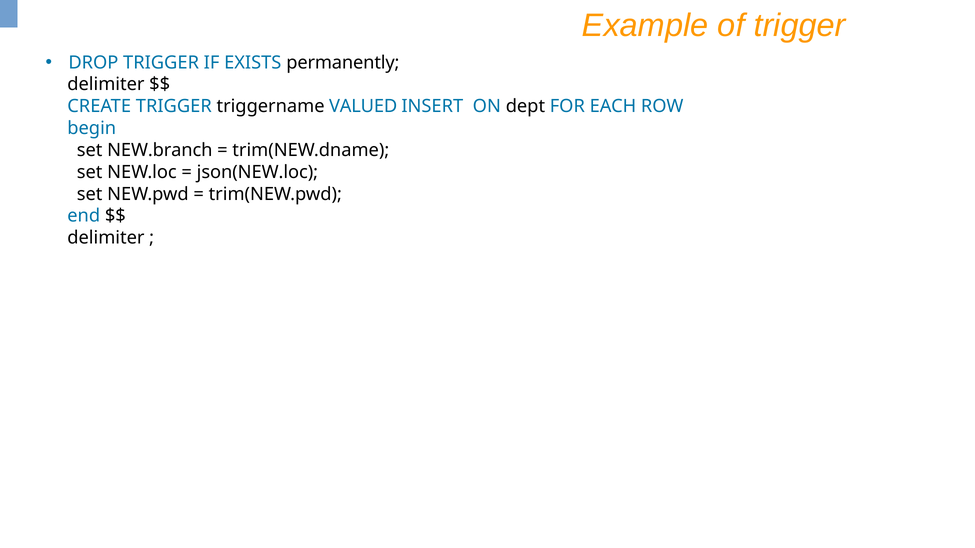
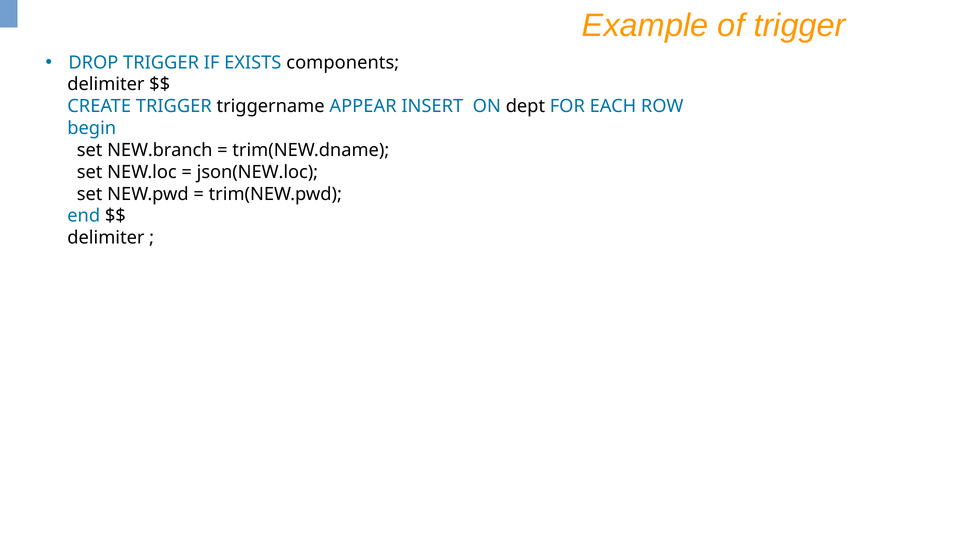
permanently: permanently -> components (343, 63)
VALUED: VALUED -> APPEAR (363, 106)
